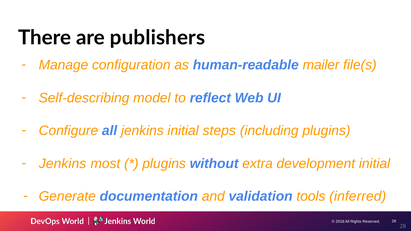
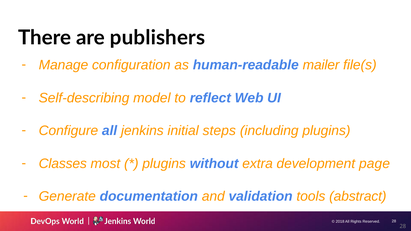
Jenkins: Jenkins -> Classes (63, 164)
development initial: initial -> page (375, 164)
inferred: inferred -> abstract (358, 197)
